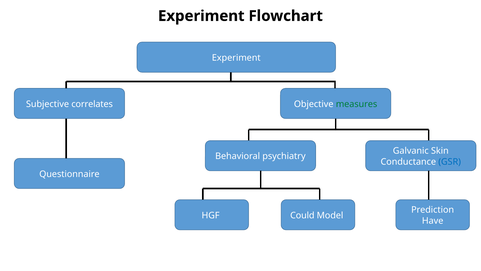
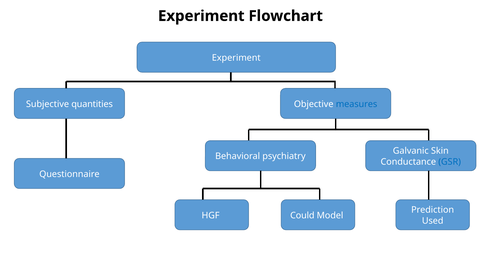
correlates: correlates -> quantities (92, 104)
measures colour: green -> blue (357, 104)
Have: Have -> Used (433, 220)
